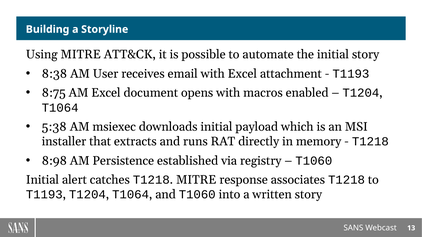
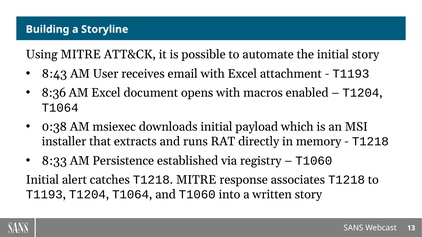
8:38: 8:38 -> 8:43 (54, 74)
8:75: 8:75 -> 8:36 (54, 93)
5:38: 5:38 -> 0:38 (54, 127)
8:98: 8:98 -> 8:33 (54, 161)
